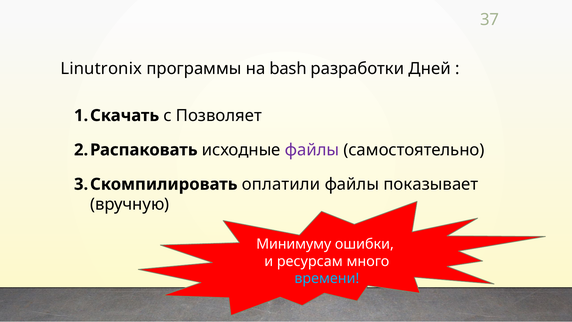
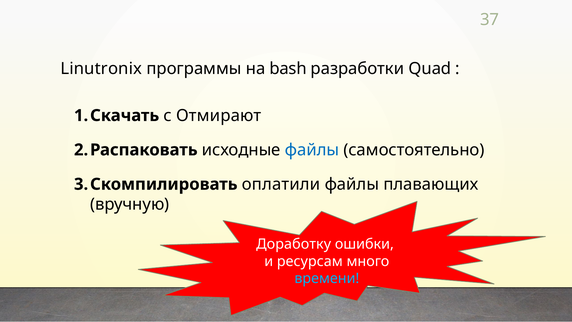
Дней: Дней -> Quad (430, 69)
Позволяет: Позволяет -> Отмирают (219, 115)
файлы colour: purple -> blue (312, 150)
показывает: показывает -> плавающих (431, 184)
Минимуму: Минимуму -> Доработку (294, 244)
